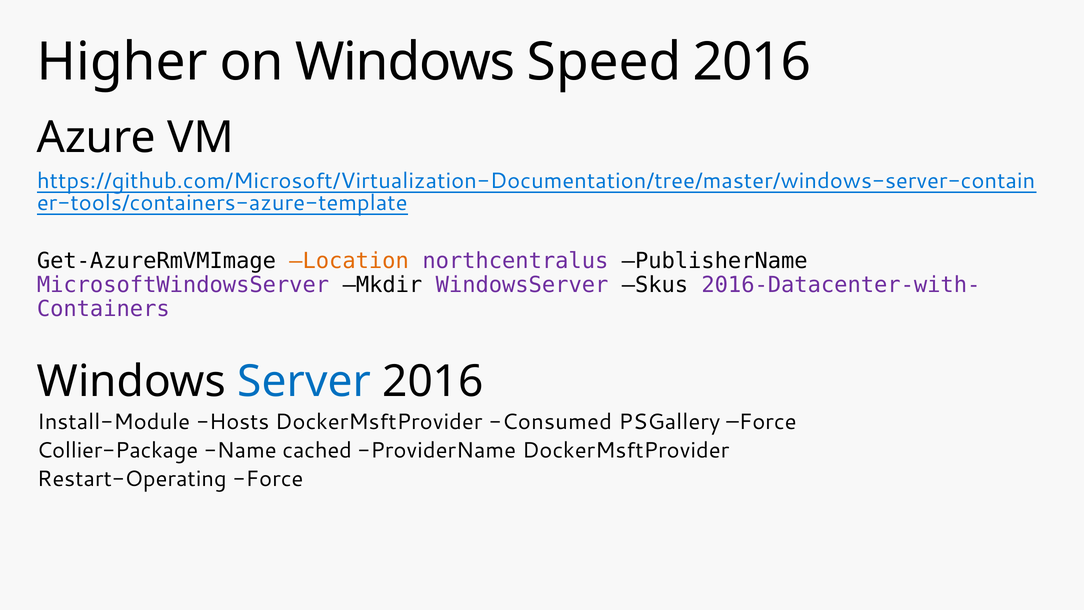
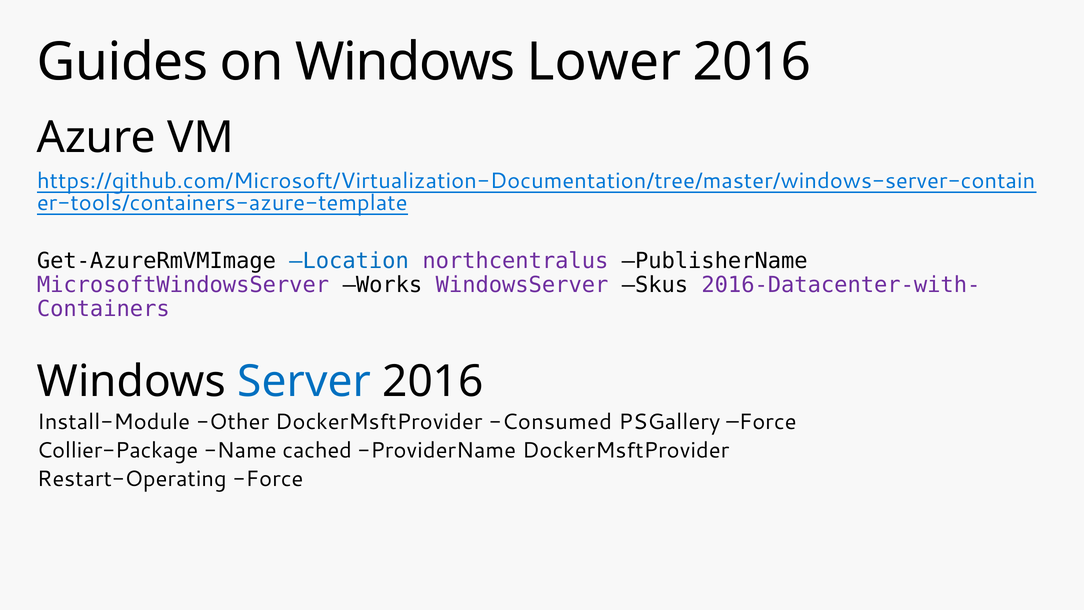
Higher: Higher -> Guides (123, 62)
Speed: Speed -> Lower (604, 62)
Location colour: orange -> blue (349, 261)
Mkdir: Mkdir -> Works (382, 285)
Hosts: Hosts -> Other (233, 422)
